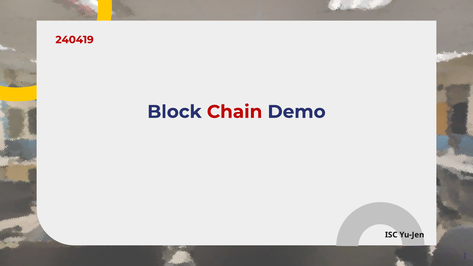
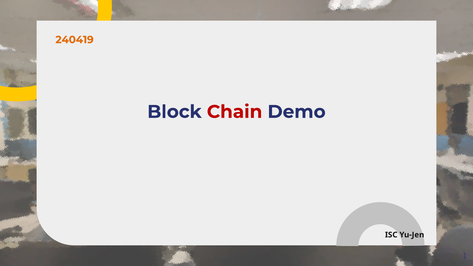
240419 colour: red -> orange (75, 40)
